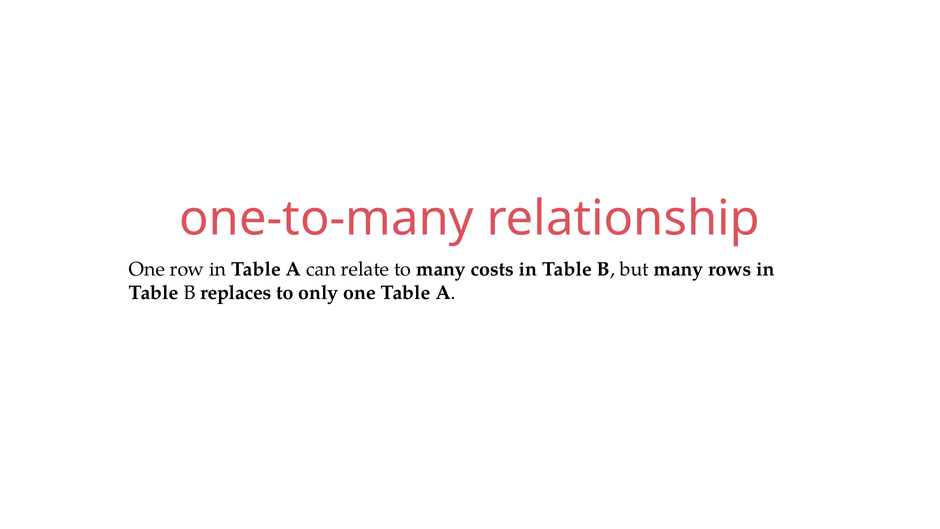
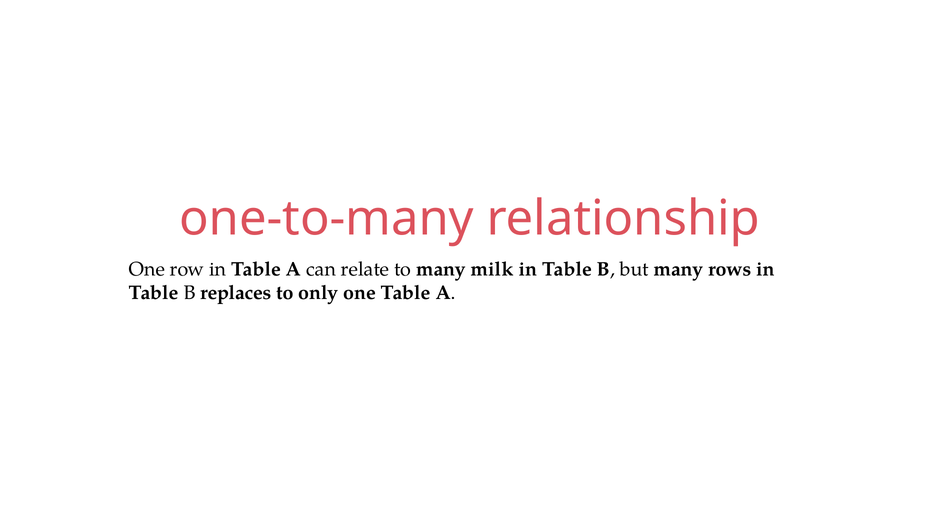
costs: costs -> milk (492, 269)
